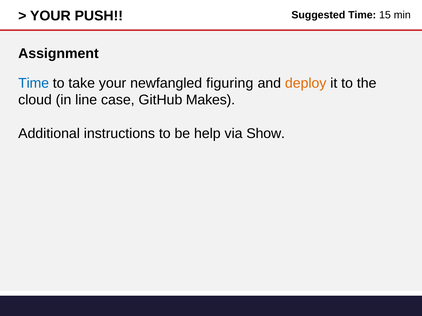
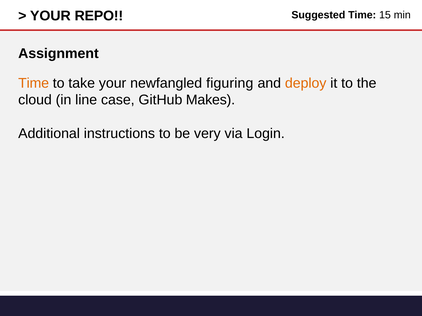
PUSH: PUSH -> REPO (99, 16)
Time colour: blue -> orange (34, 83)
help: help -> very (207, 134)
Show: Show -> Login (266, 134)
